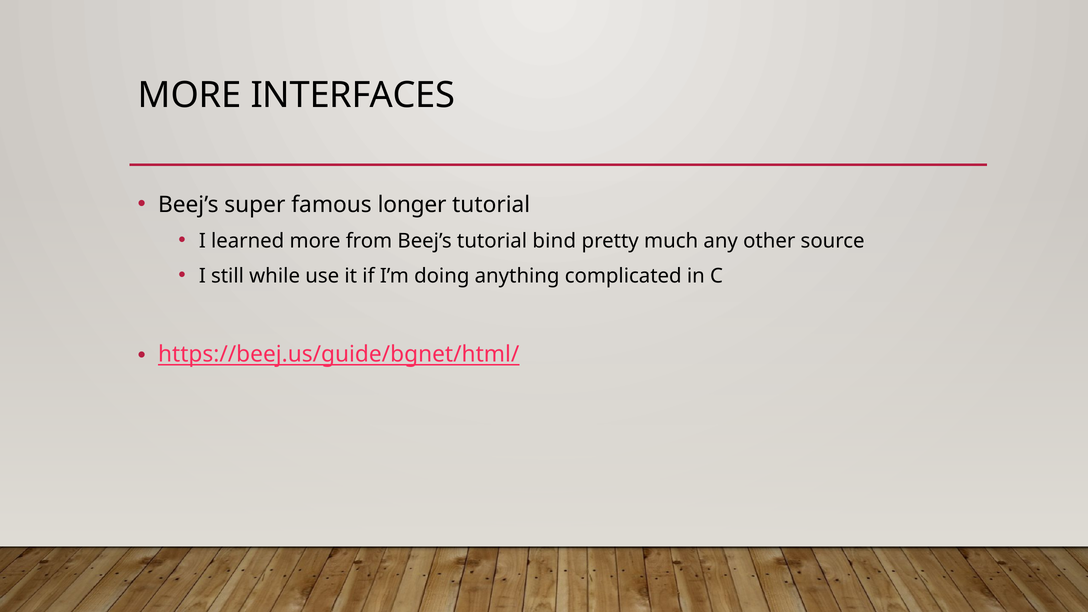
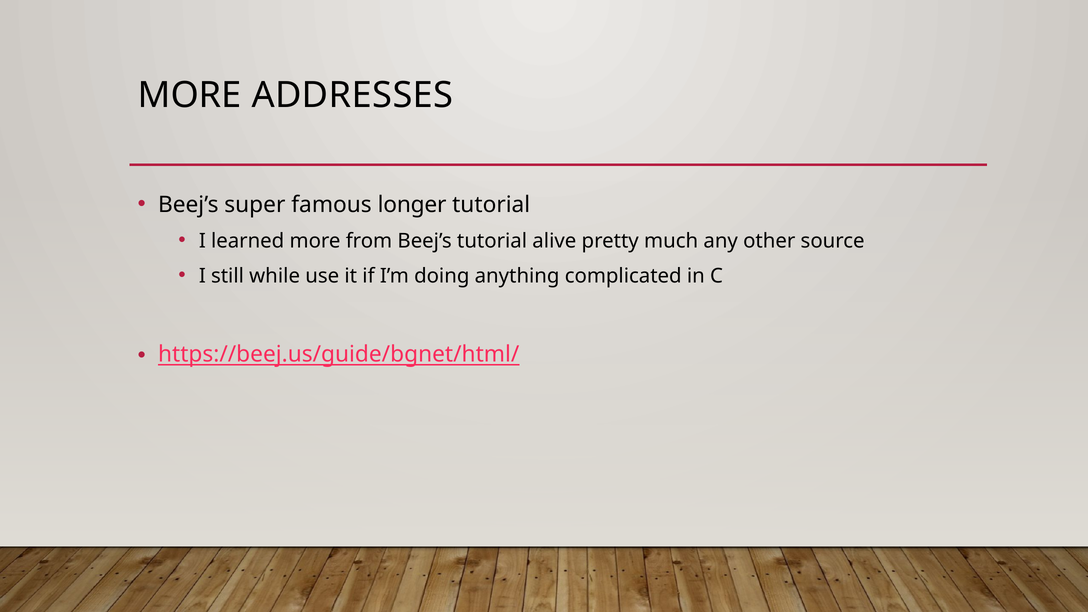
INTERFACES: INTERFACES -> ADDRESSES (352, 95)
bind: bind -> alive (554, 241)
